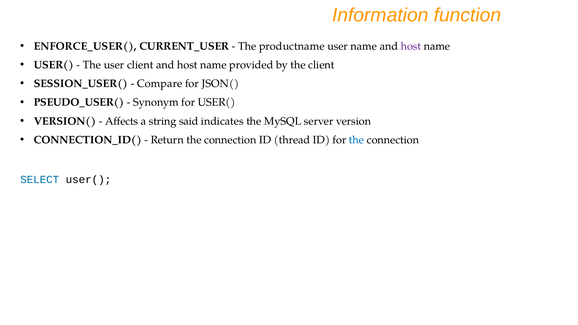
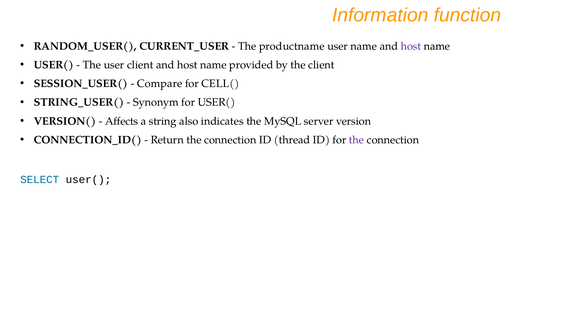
ENFORCE_USER(: ENFORCE_USER( -> RANDOM_USER( (85, 46)
JSON(: JSON( -> CELL( (220, 84)
PSEUDO_USER(: PSEUDO_USER( -> STRING_USER( (79, 102)
said: said -> also (189, 121)
the colour: blue -> purple (357, 140)
